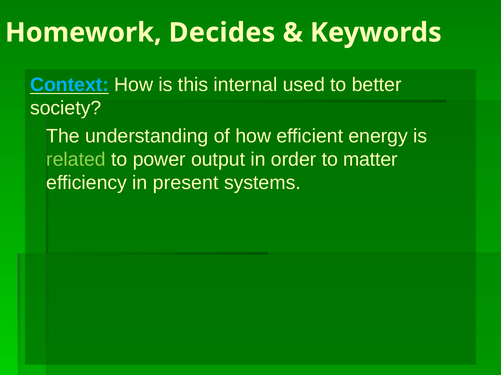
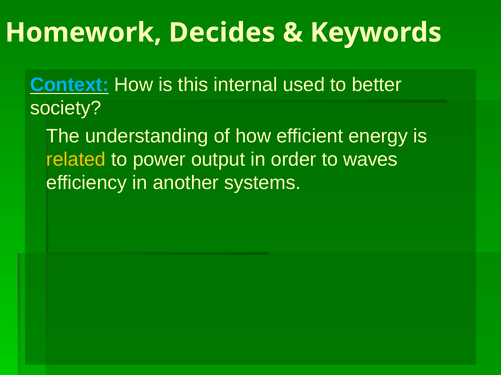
related colour: light green -> yellow (76, 160)
matter: matter -> waves (370, 160)
present: present -> another (186, 183)
